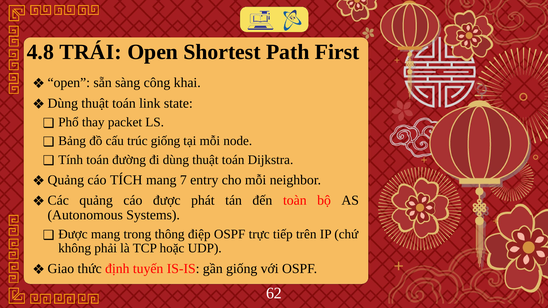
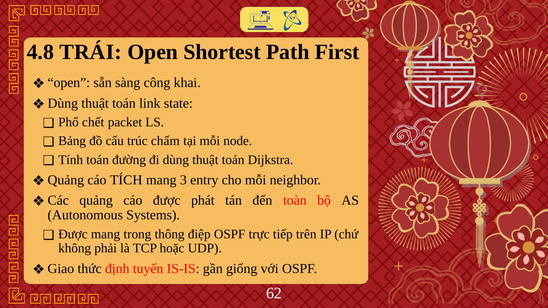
thay: thay -> chết (93, 122)
trúc giống: giống -> chấm (165, 141)
7: 7 -> 3 (183, 180)
